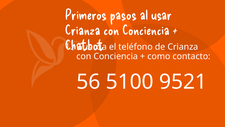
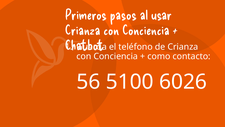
9521: 9521 -> 6026 (183, 82)
